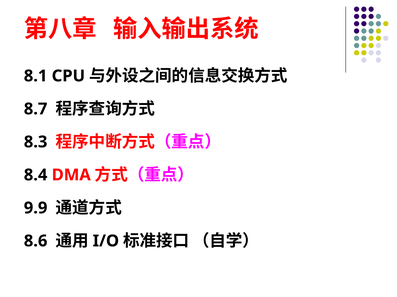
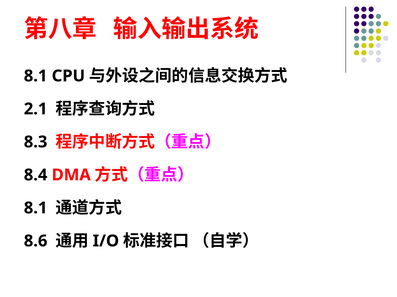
8.7: 8.7 -> 2.1 (36, 109)
9.9: 9.9 -> 8.1 (36, 208)
